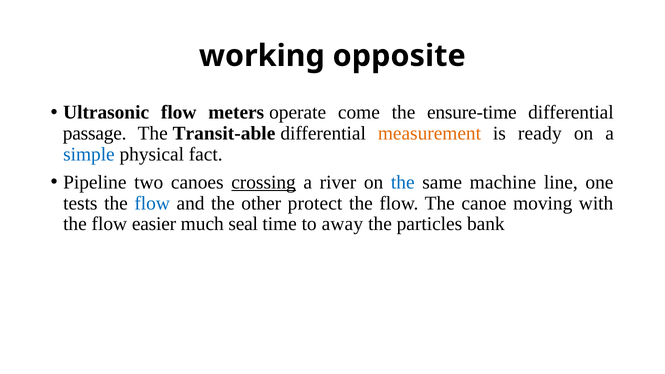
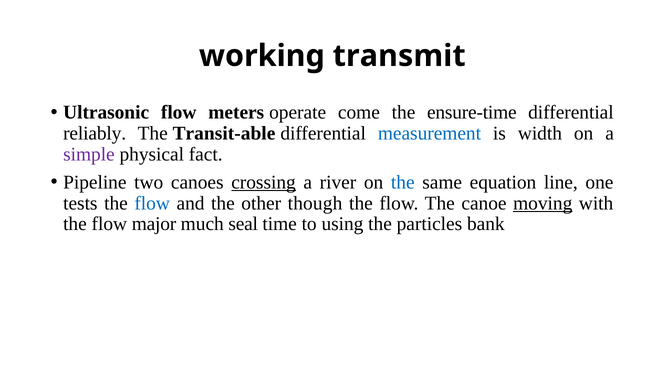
opposite: opposite -> transmit (399, 56)
passage: passage -> reliably (95, 133)
measurement colour: orange -> blue (429, 133)
ready: ready -> width (540, 133)
simple colour: blue -> purple (89, 154)
machine: machine -> equation (503, 182)
protect: protect -> though (315, 203)
moving underline: none -> present (543, 203)
easier: easier -> major (154, 224)
away: away -> using (342, 224)
